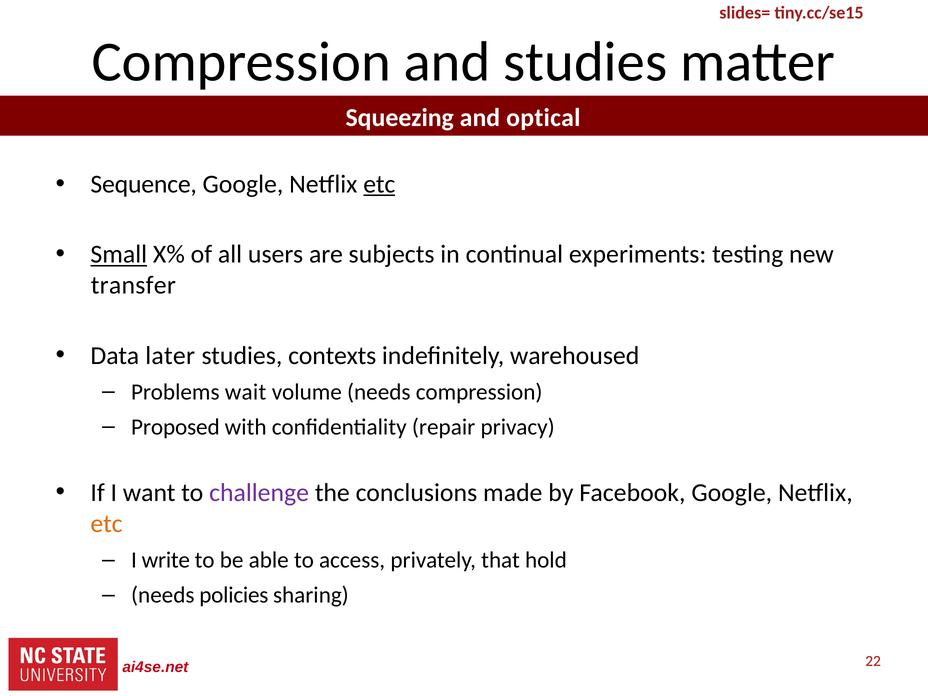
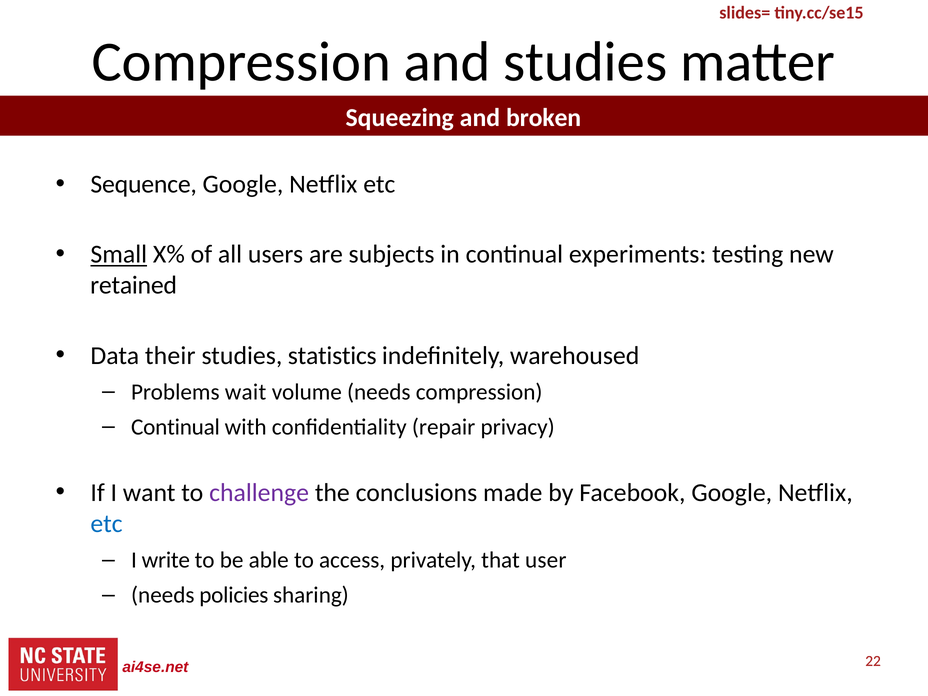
optical: optical -> broken (544, 118)
etc underline: present -> none (379, 184)
transfer: transfer -> retained (134, 285)
later: later -> their (170, 356)
contexts: contexts -> statistics (332, 356)
Proposed: Proposed -> Continual (175, 427)
etc colour: orange -> blue (107, 524)
hold: hold -> user (546, 560)
